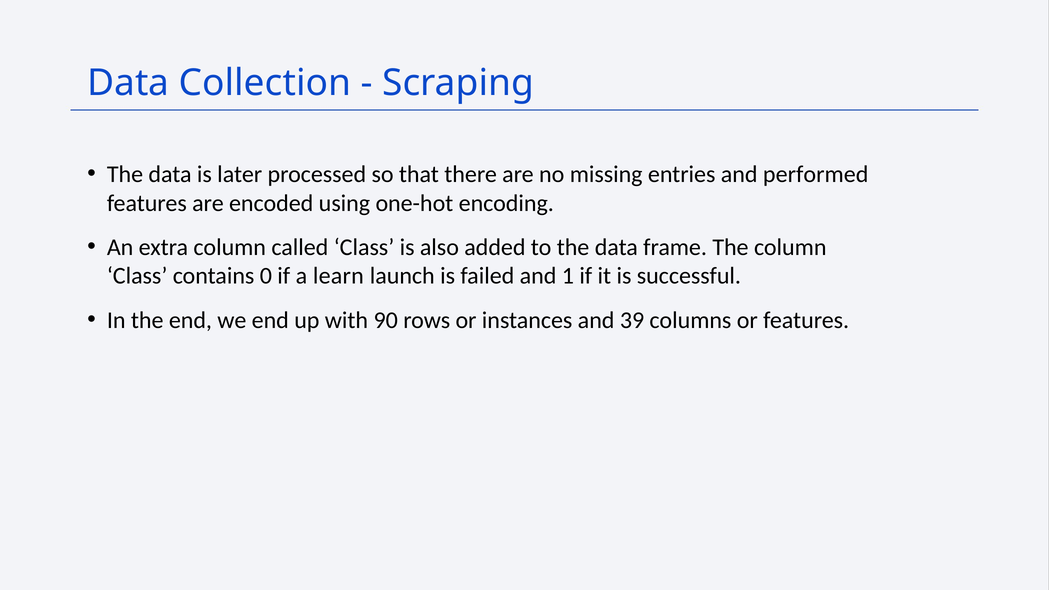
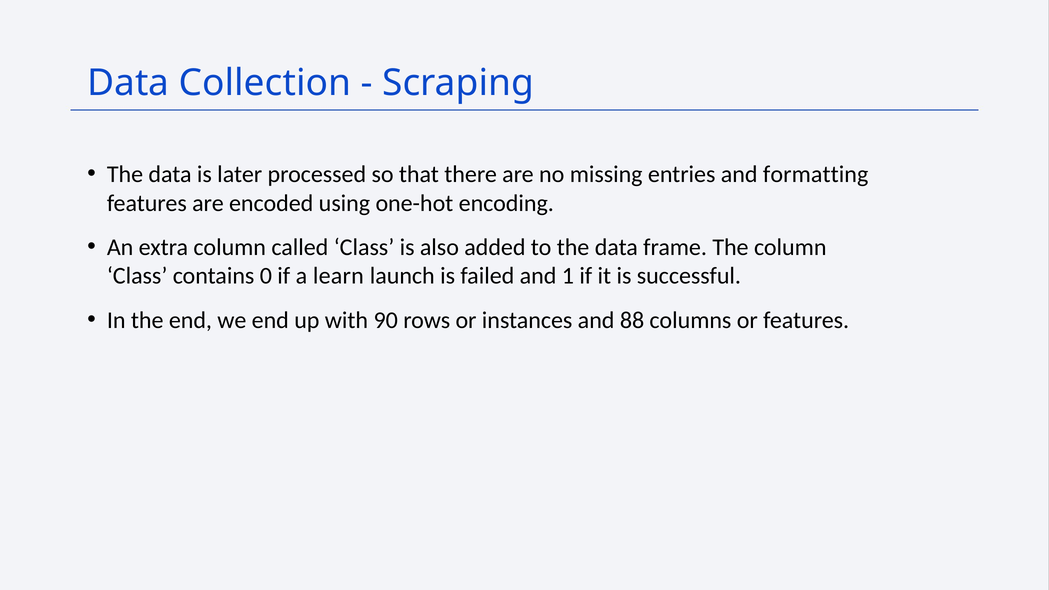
performed: performed -> formatting (816, 174)
39: 39 -> 88 (632, 320)
